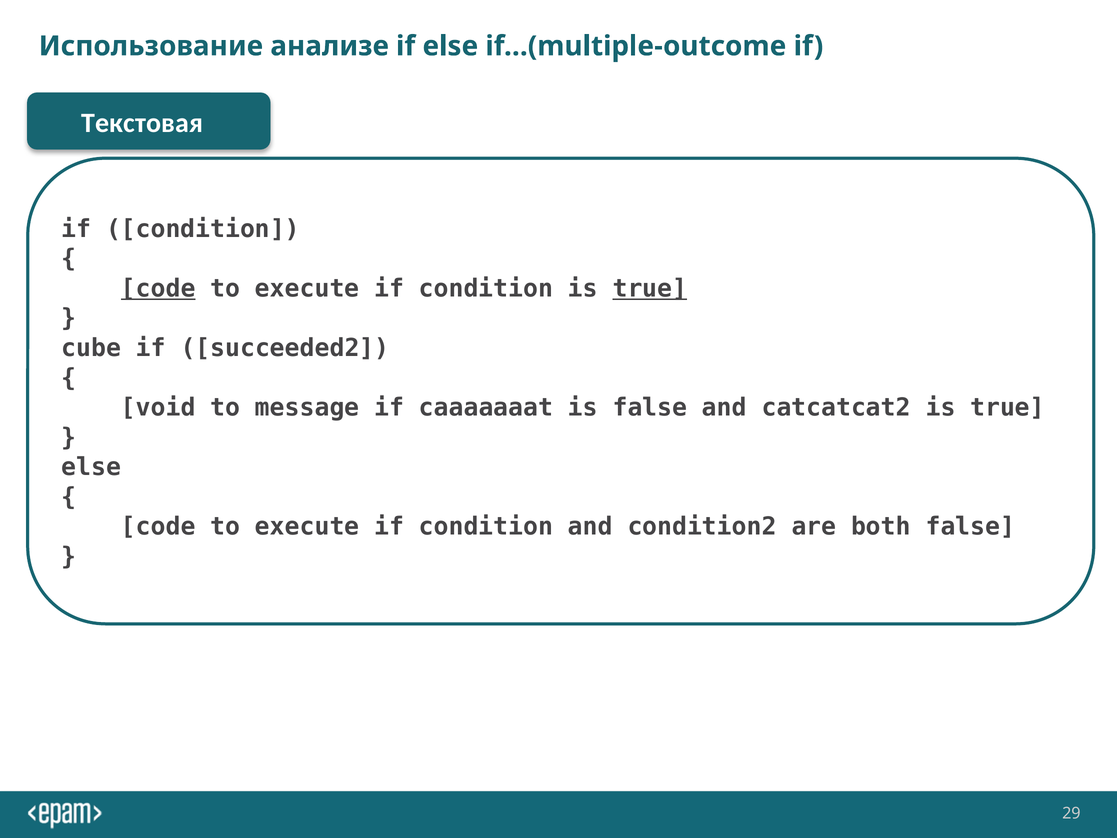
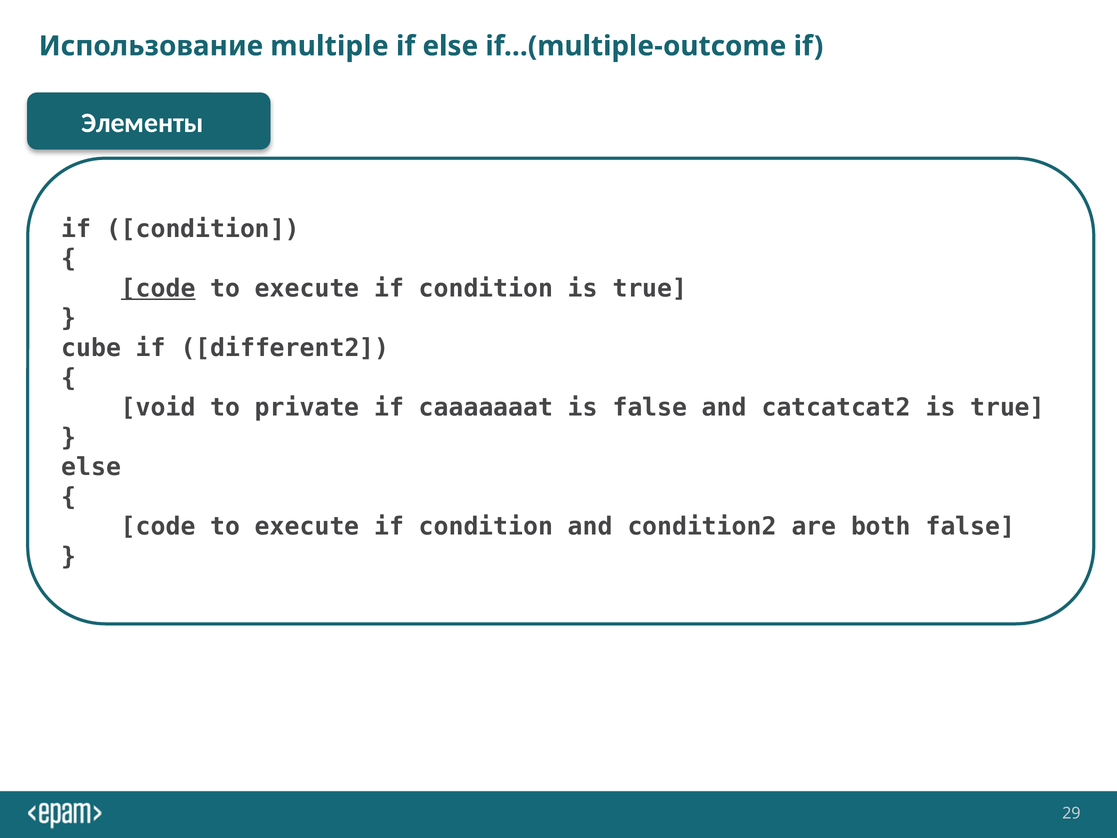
анализе: анализе -> multiple (329, 46)
Текстовая: Текстовая -> Элементы (142, 123)
true underline: present -> none (650, 288)
succeeded2: succeeded2 -> different2 (285, 348)
message: message -> private (307, 408)
